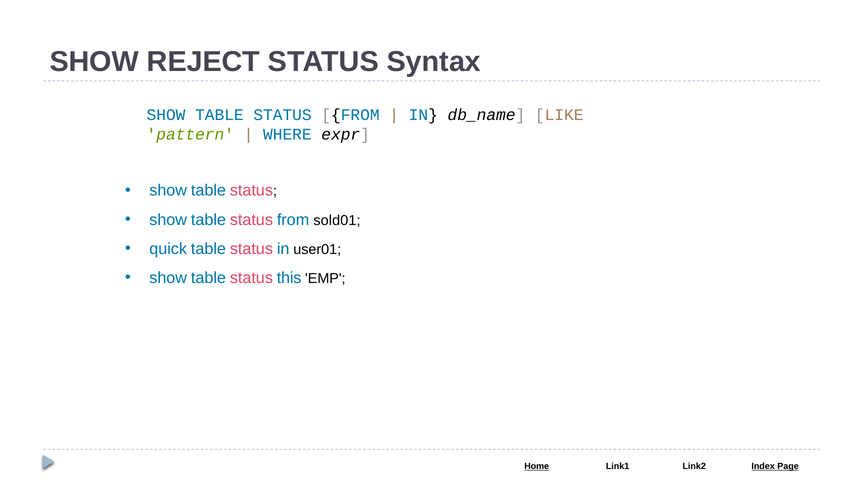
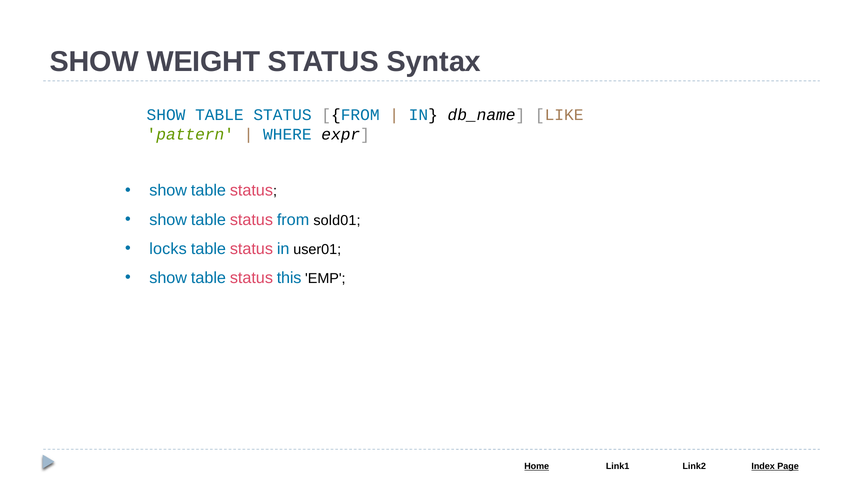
REJECT: REJECT -> WEIGHT (204, 62)
quick: quick -> locks (168, 249)
